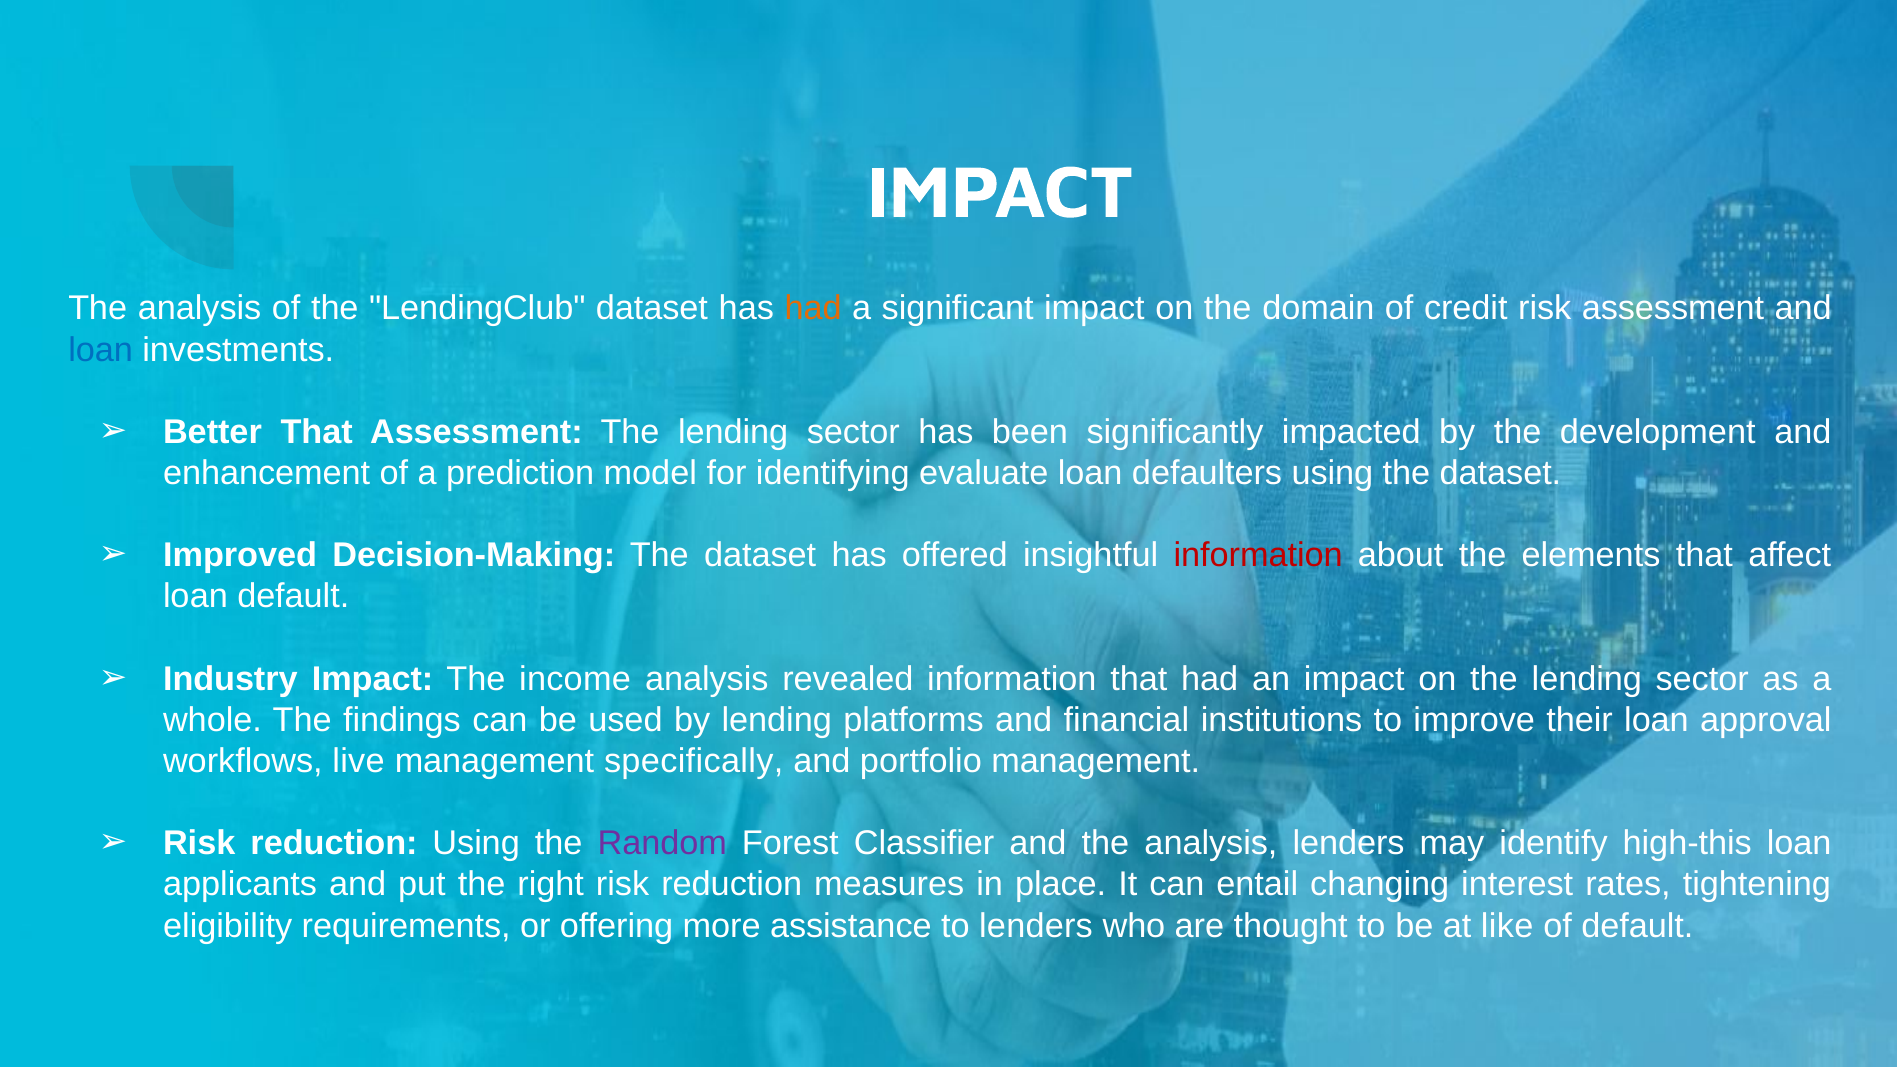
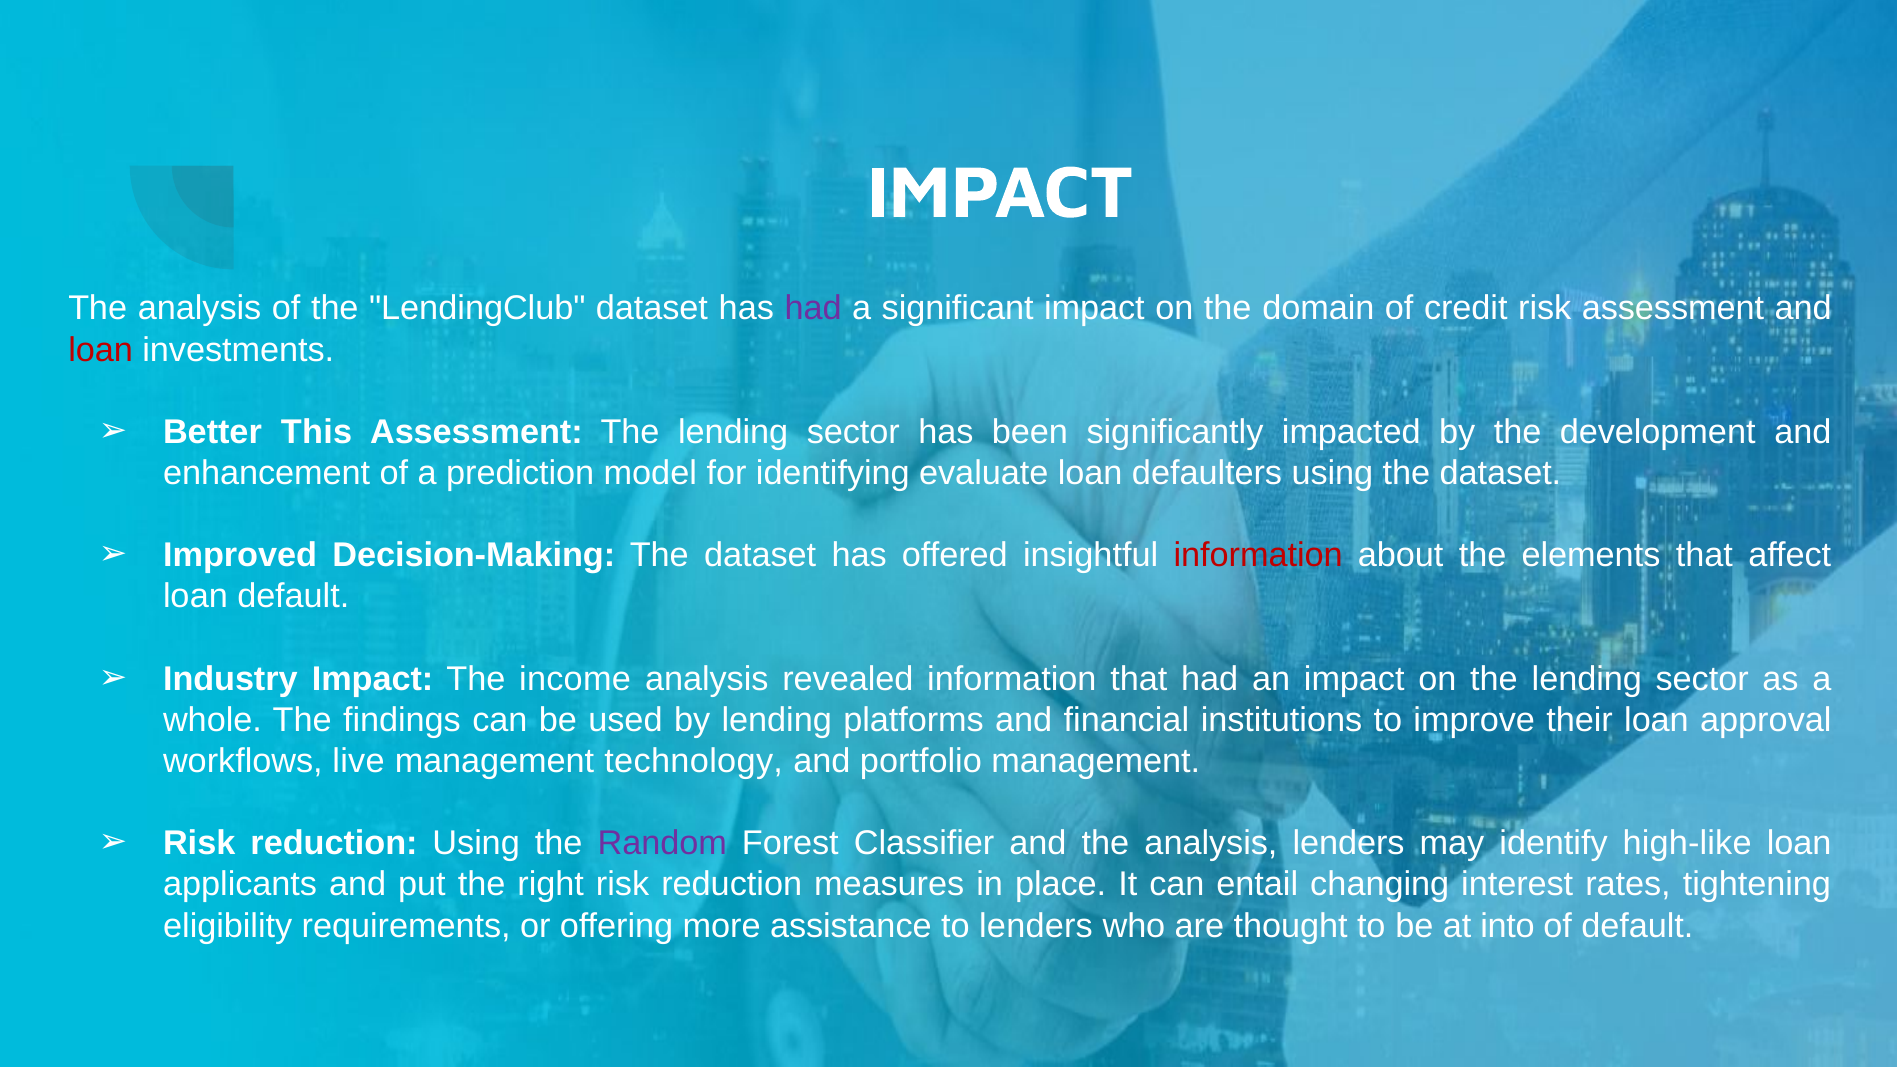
had colour: orange -> purple (813, 309)
loan colour: blue -> red (101, 350)
Better That: That -> This (316, 432)
specifically: specifically -> technology (694, 761)
high-this: high-this -> high-like (1687, 844)
like: like -> into (1508, 926)
